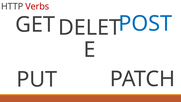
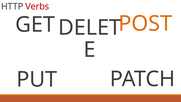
POST colour: blue -> orange (145, 24)
